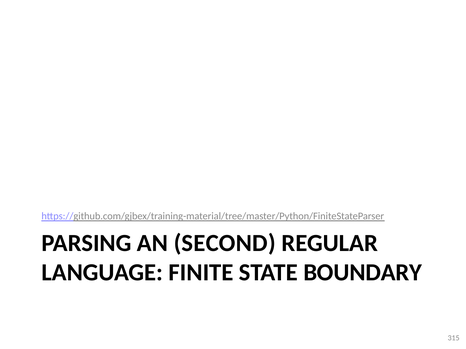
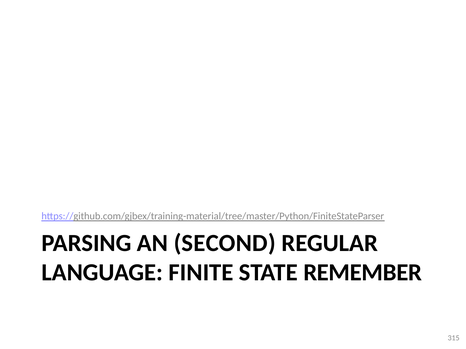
BOUNDARY: BOUNDARY -> REMEMBER (363, 273)
